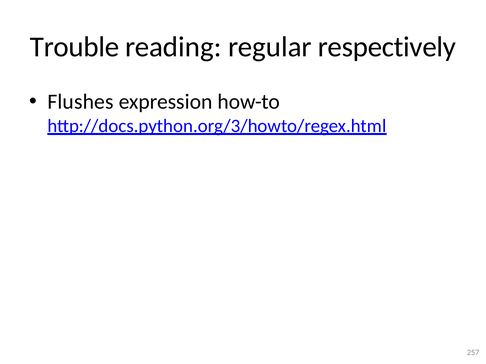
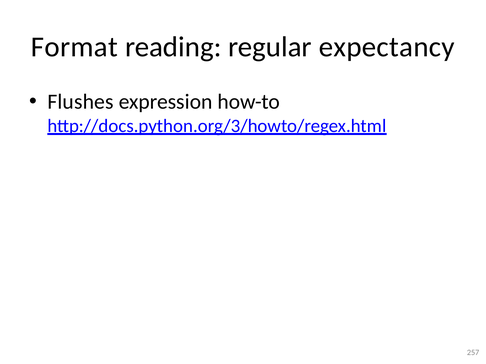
Trouble: Trouble -> Format (74, 47)
respectively: respectively -> expectancy (387, 47)
